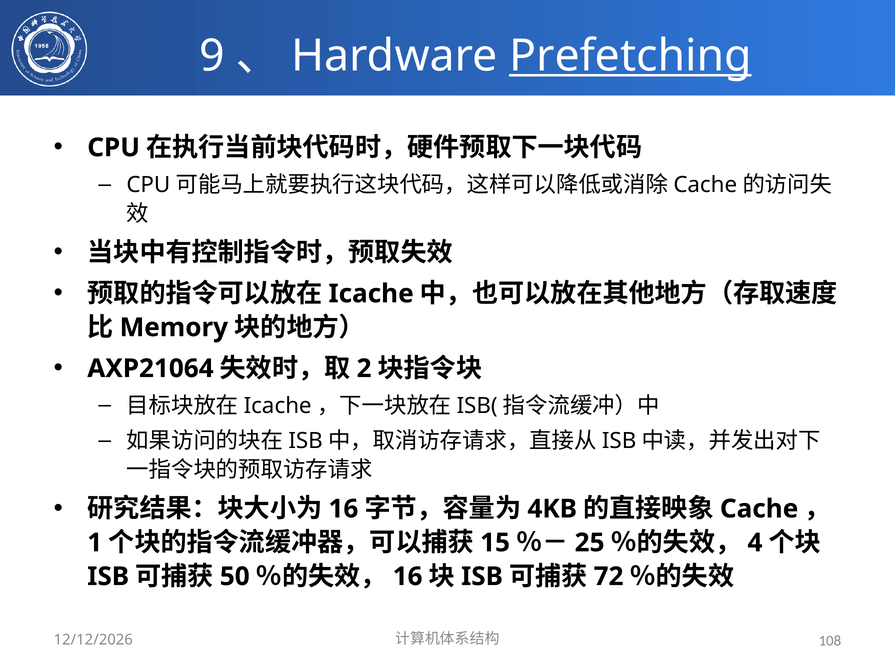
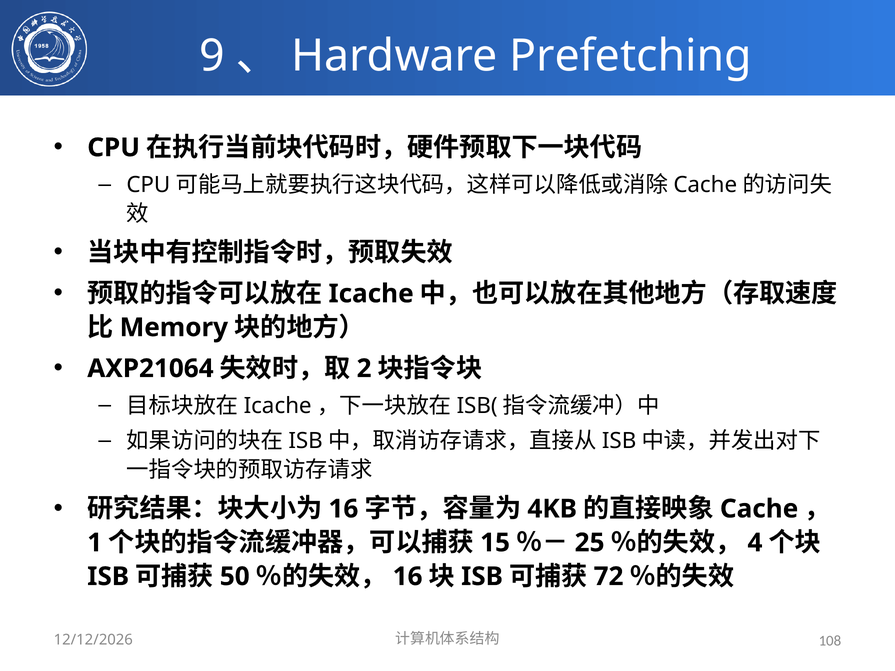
Prefetching underline: present -> none (630, 56)
